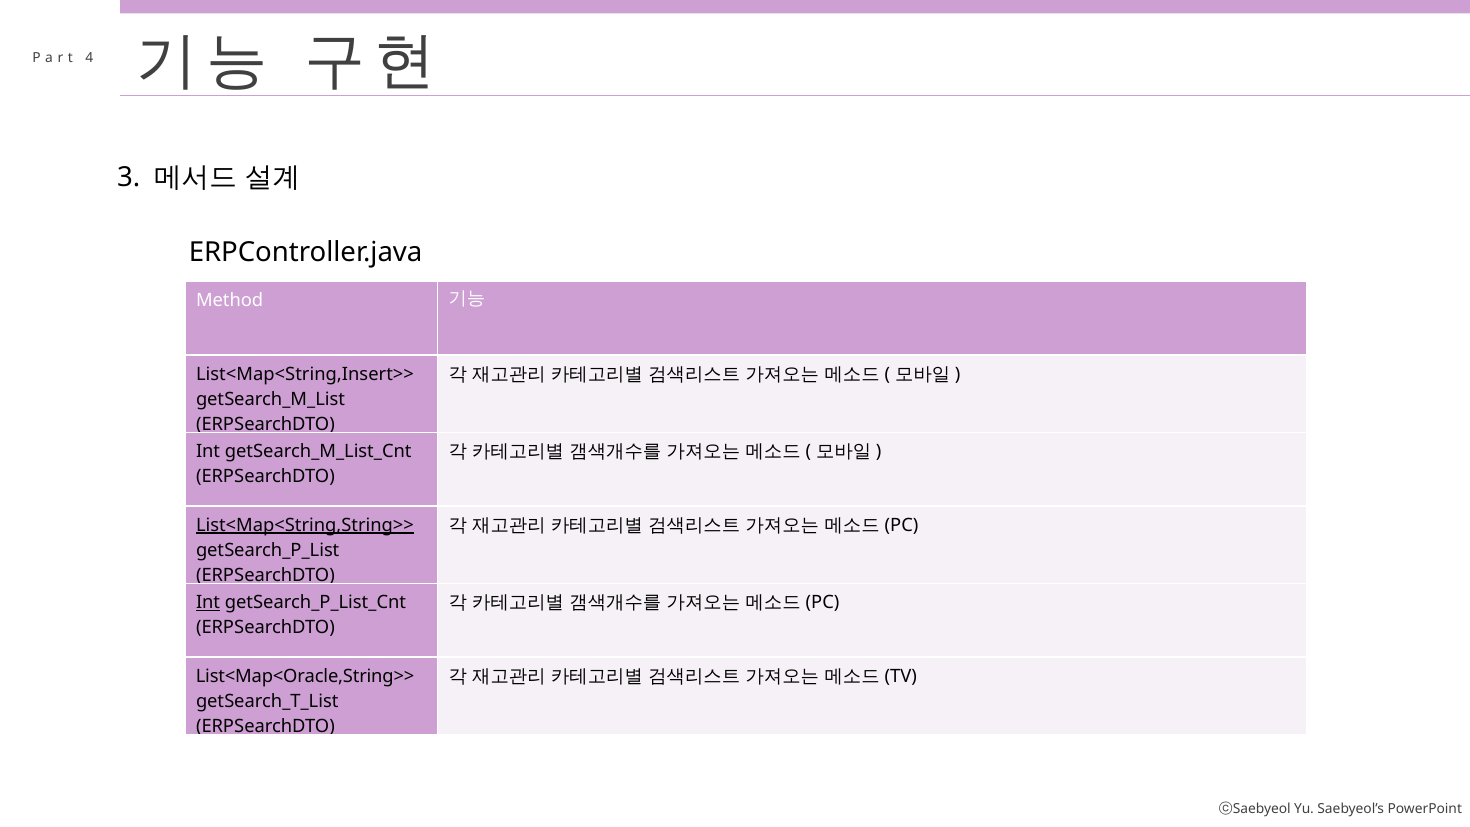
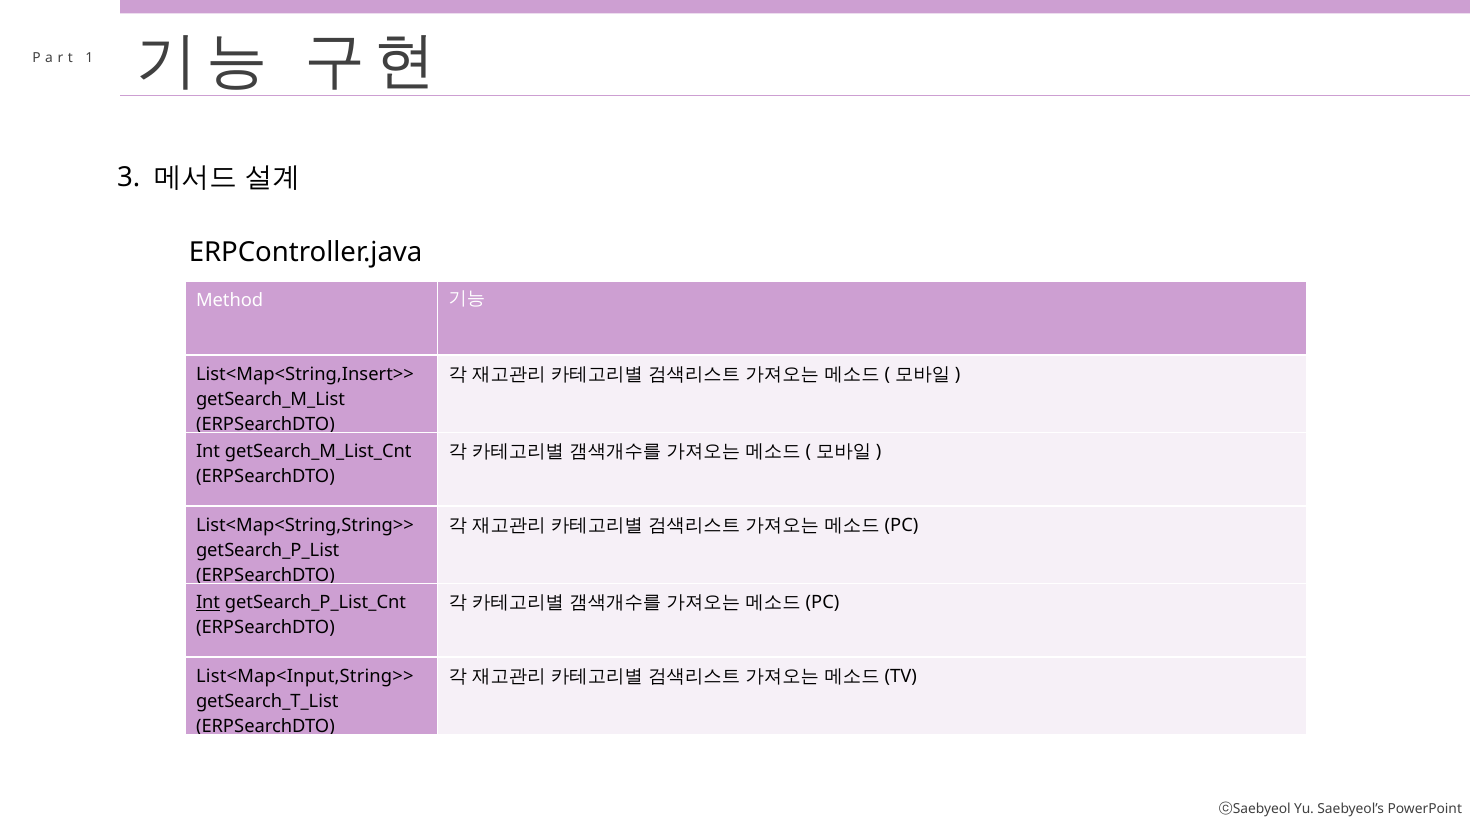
4: 4 -> 1 (89, 58)
List<Map<String,String>> underline: present -> none (305, 525)
List<Map<Oracle,String>>: List<Map<Oracle,String>> -> List<Map<Input,String>> (305, 676)
